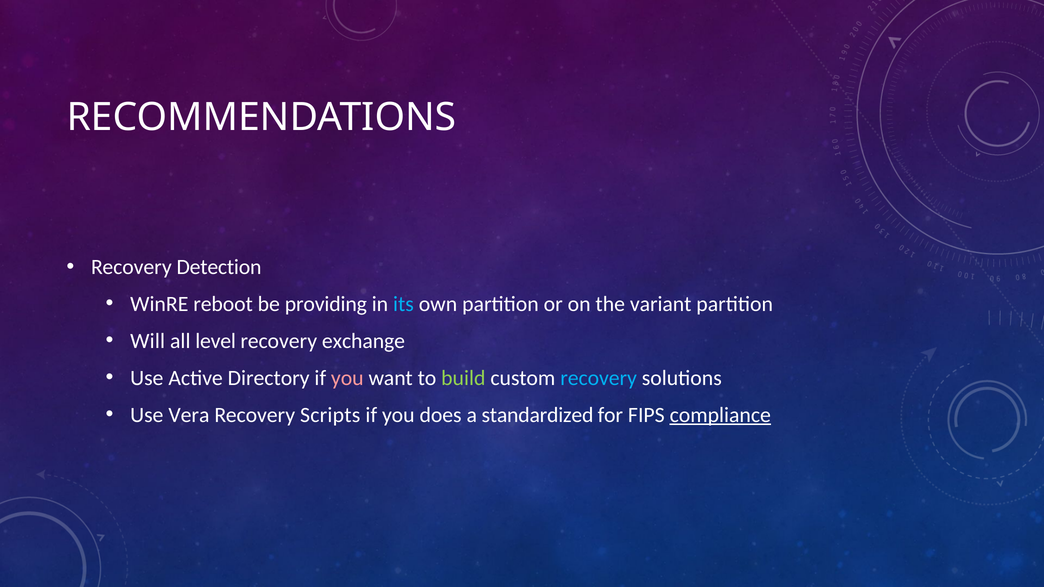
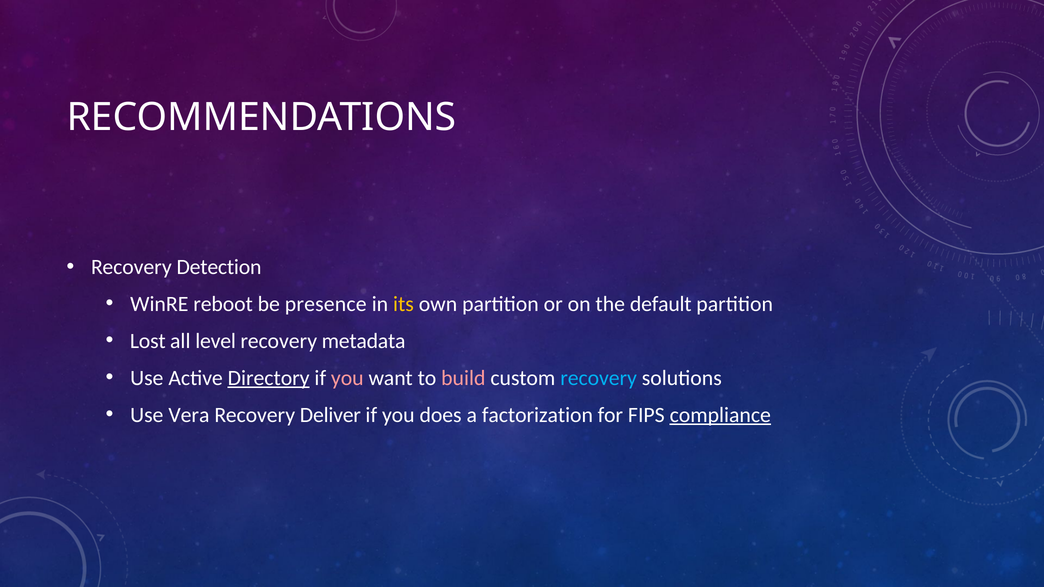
providing: providing -> presence (326, 304)
its colour: light blue -> yellow (403, 304)
variant: variant -> default (661, 304)
Will: Will -> Lost (148, 341)
exchange: exchange -> metadata (364, 341)
Directory underline: none -> present (269, 378)
build colour: light green -> pink (463, 378)
Scripts: Scripts -> Deliver (330, 415)
standardized: standardized -> factorization (537, 415)
